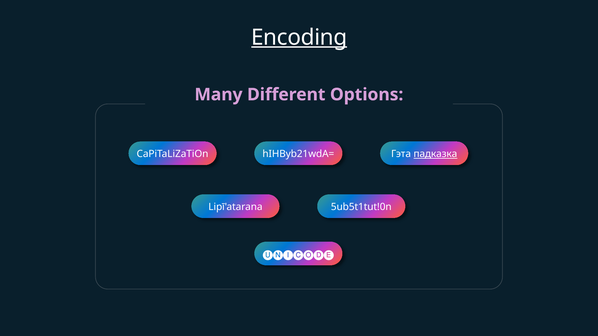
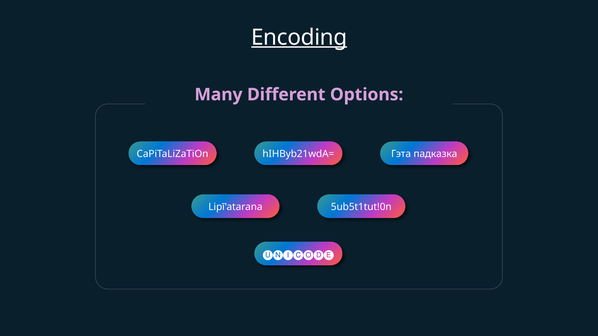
падказка underline: present -> none (435, 154)
